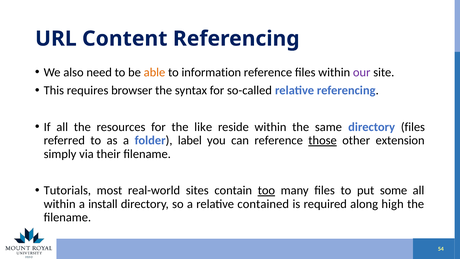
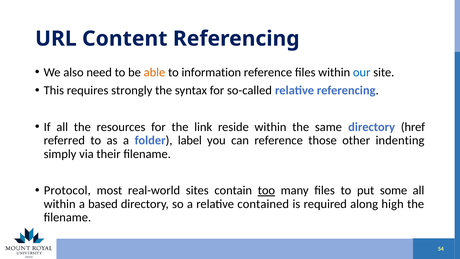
our colour: purple -> blue (362, 72)
browser: browser -> strongly (132, 90)
like: like -> link (203, 127)
directory files: files -> href (413, 127)
those underline: present -> none (323, 140)
extension: extension -> indenting (400, 140)
Tutorials: Tutorials -> Protocol (67, 190)
install: install -> based (103, 204)
